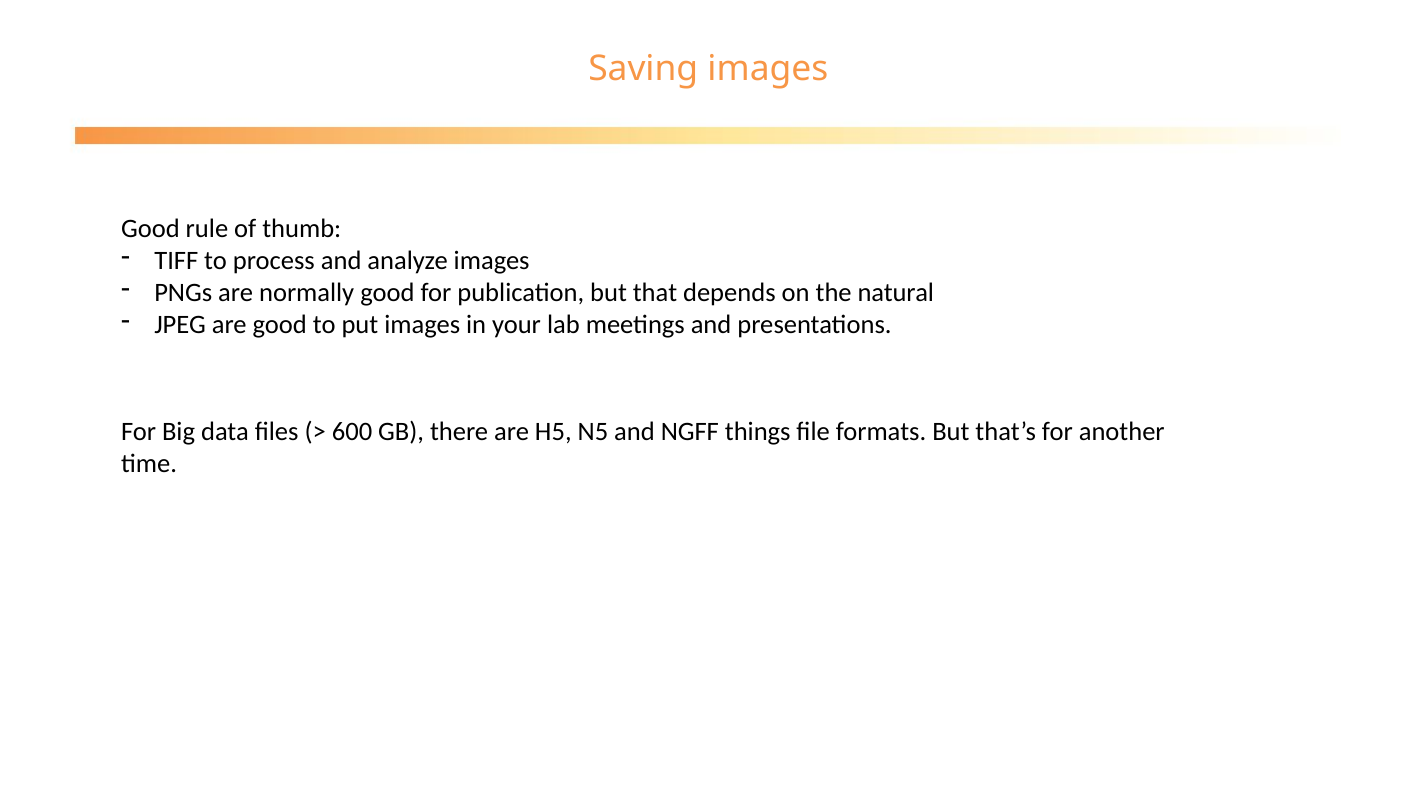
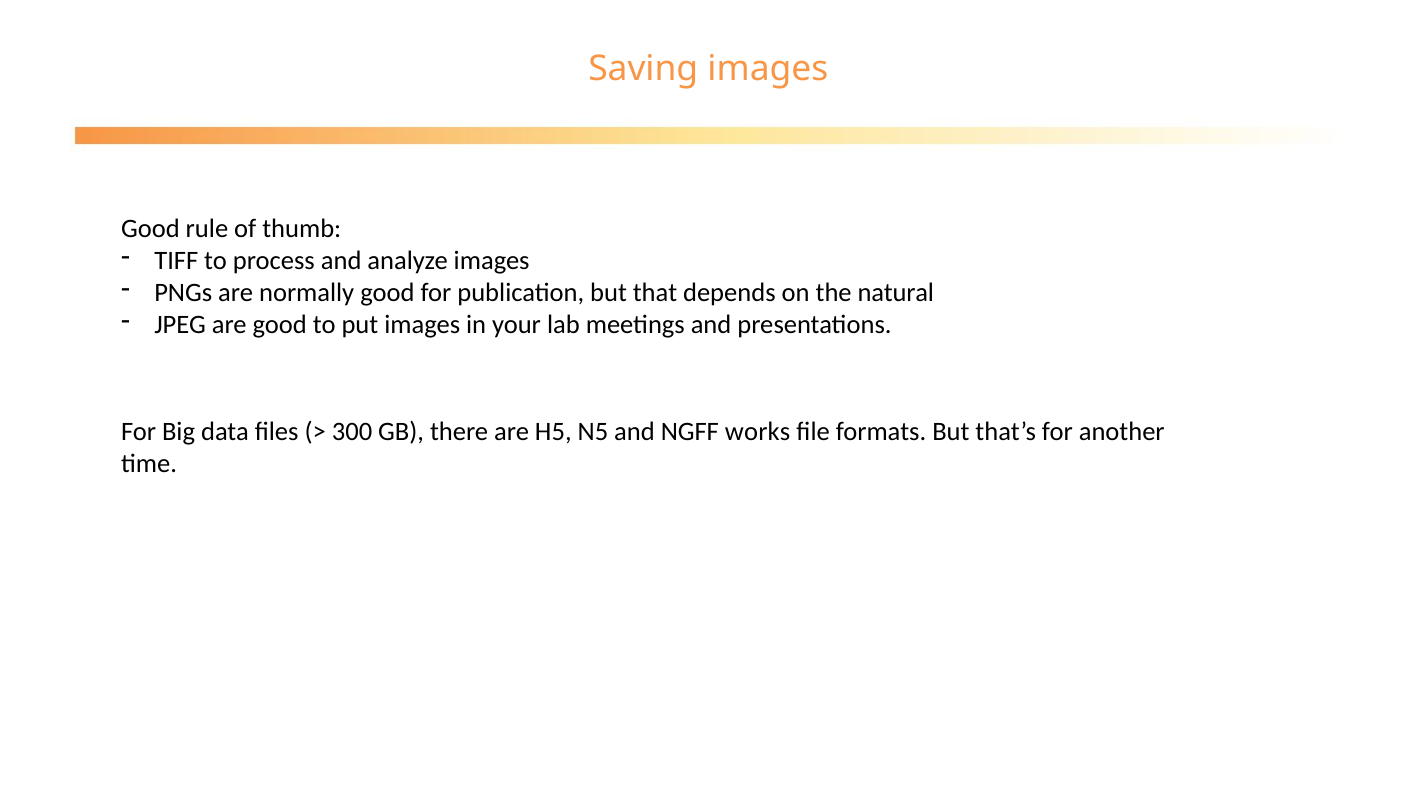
600: 600 -> 300 (352, 432)
things: things -> works (758, 432)
